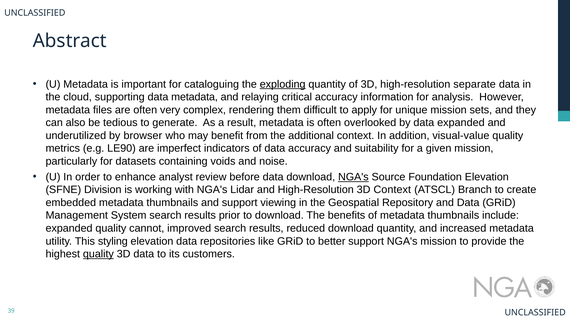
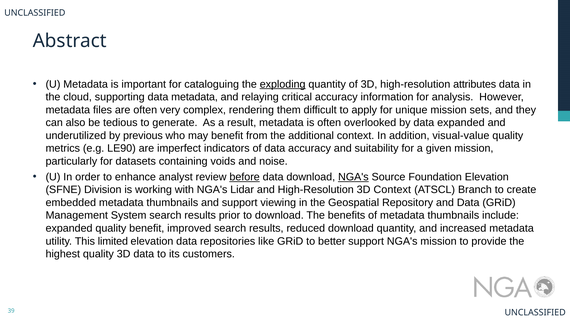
separate: separate -> attributes (475, 84)
browser: browser -> previous (143, 135)
before underline: none -> present (245, 177)
quality cannot: cannot -> benefit (147, 228)
styling: styling -> limited (113, 241)
quality underline: present -> none (98, 254)
